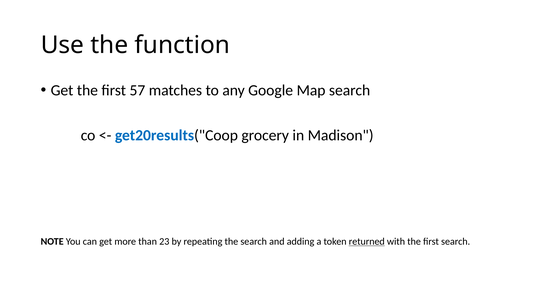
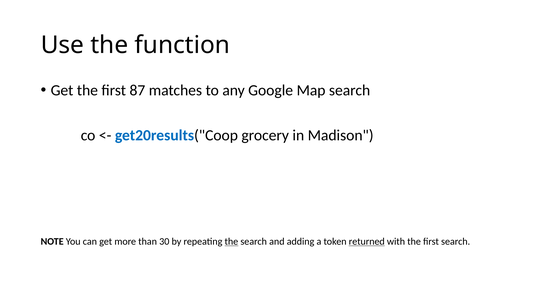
57: 57 -> 87 (137, 90)
23: 23 -> 30 (164, 241)
the underline: none -> present (231, 241)
